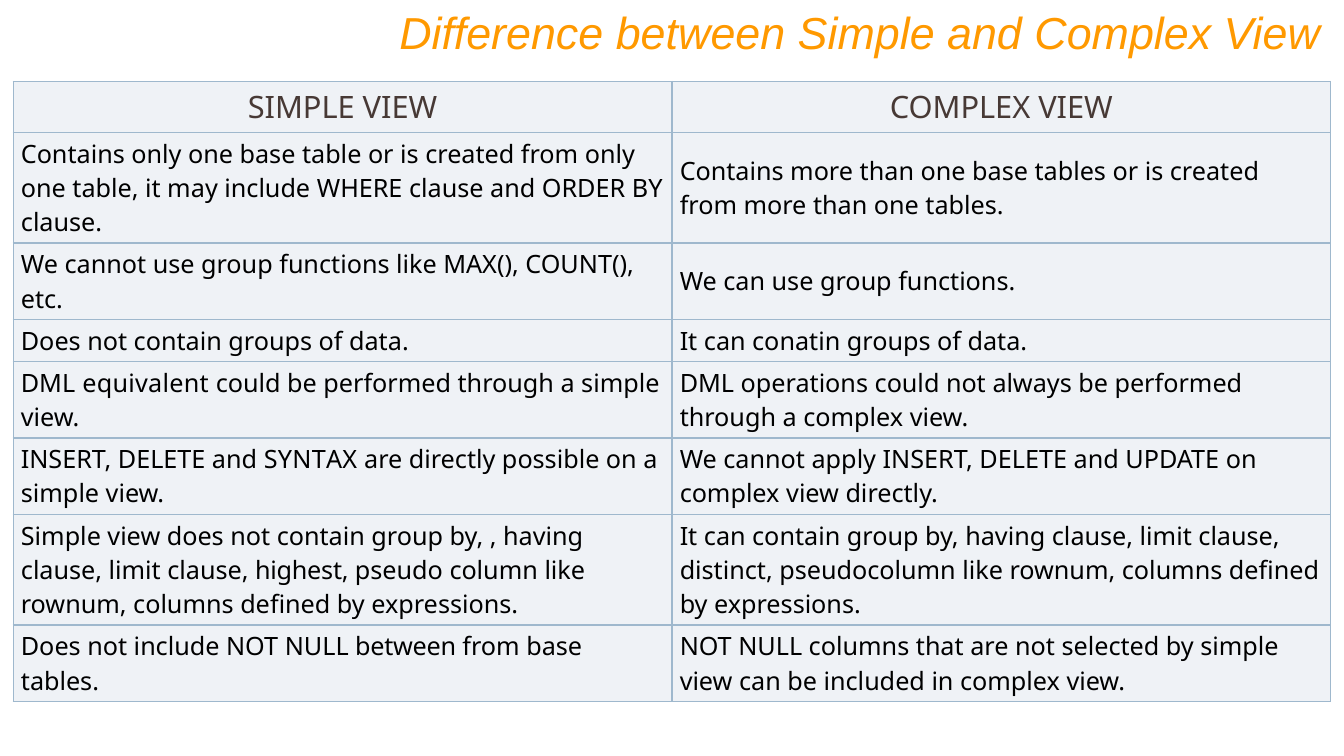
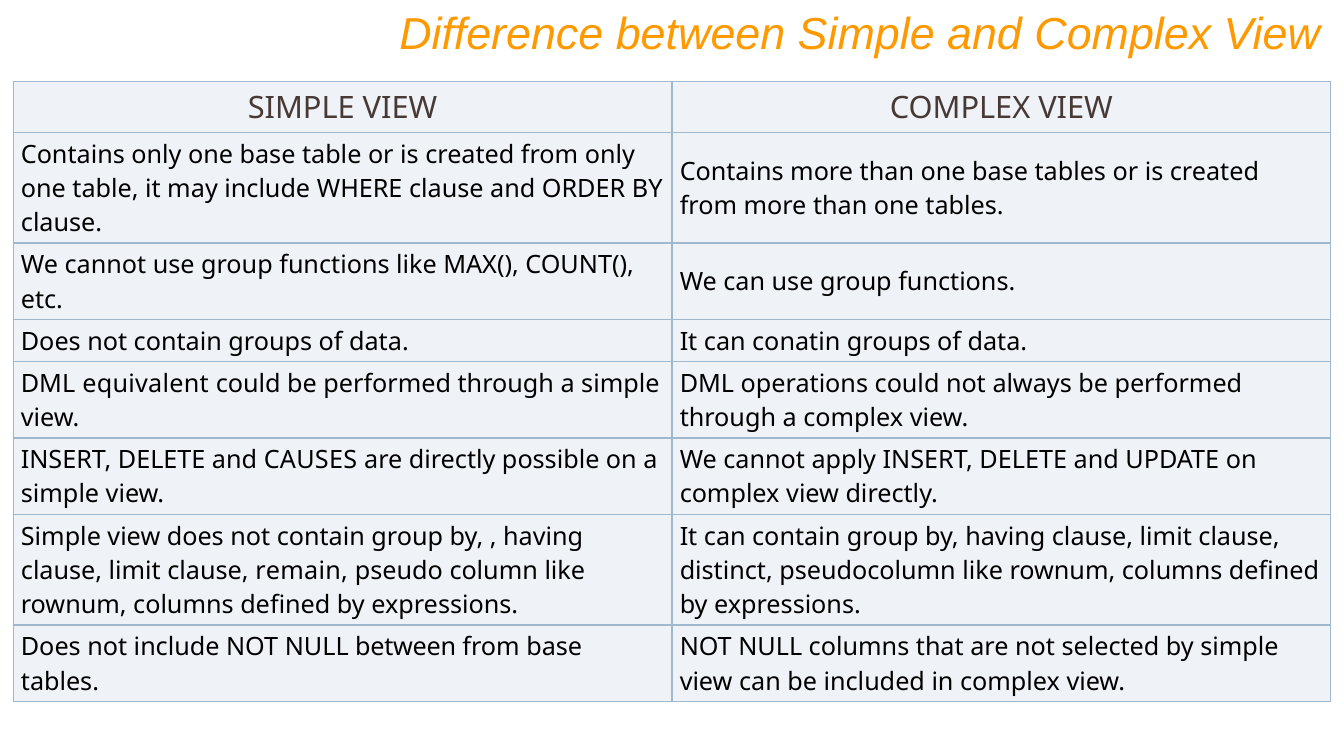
SYNTAX: SYNTAX -> CAUSES (310, 460)
highest: highest -> remain (302, 571)
